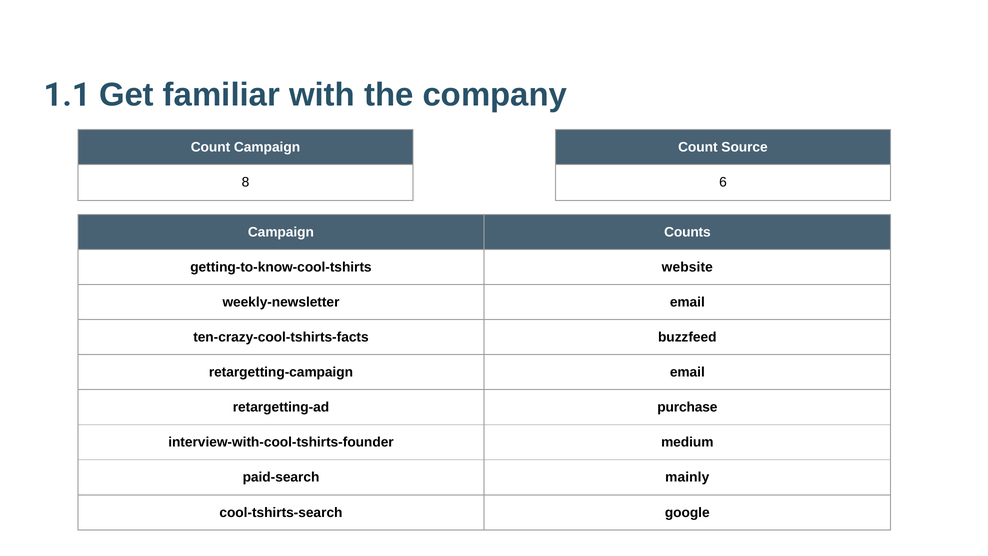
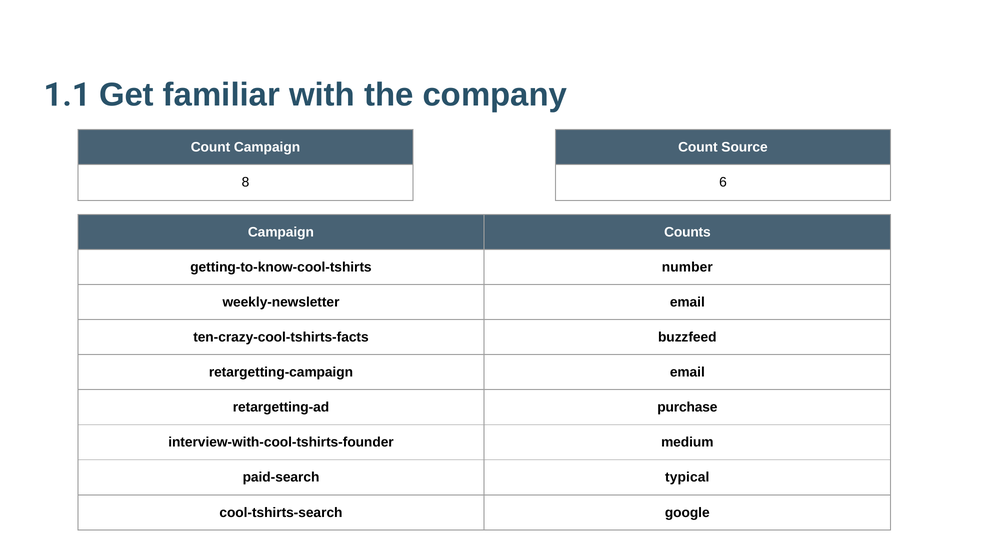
website: website -> number (687, 267)
mainly: mainly -> typical (687, 477)
